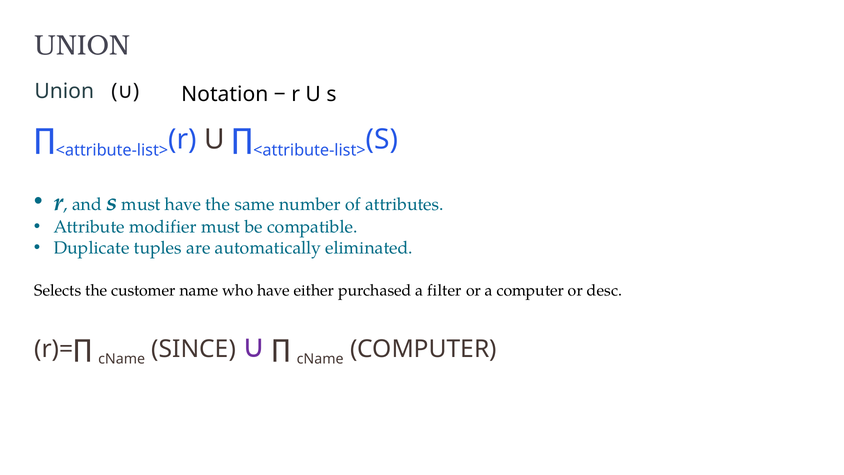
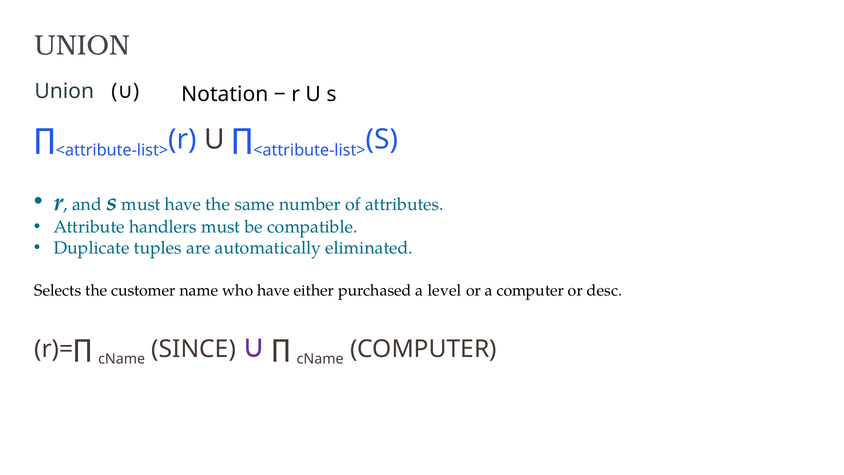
modifier: modifier -> handlers (163, 227)
filter: filter -> level (445, 290)
